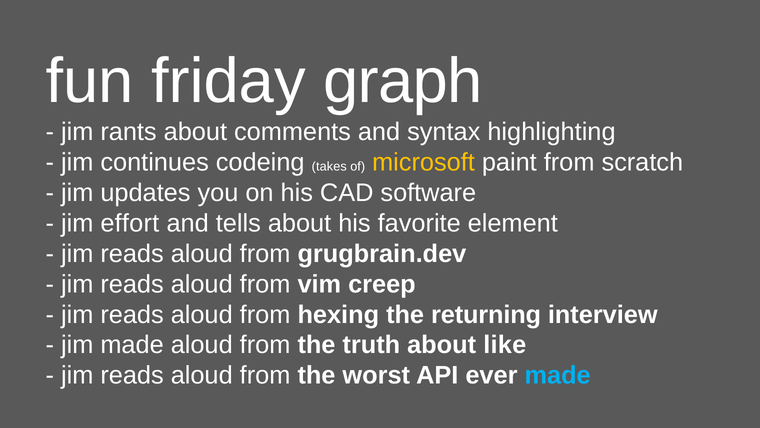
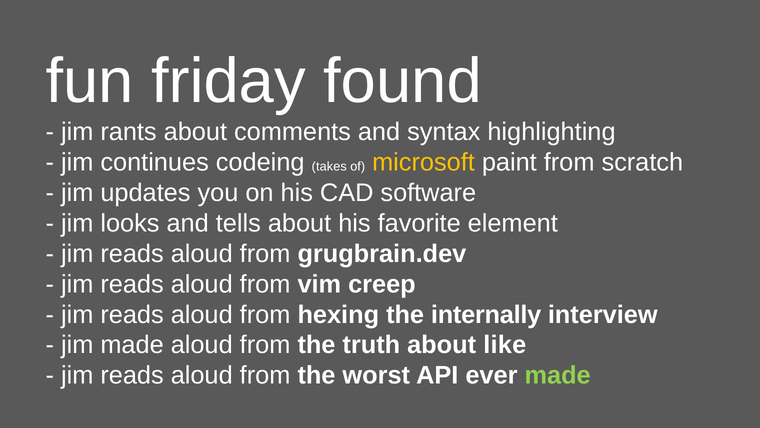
graph: graph -> found (403, 81)
effort: effort -> looks (130, 223)
returning: returning -> internally (486, 314)
made colour: light blue -> light green (558, 375)
